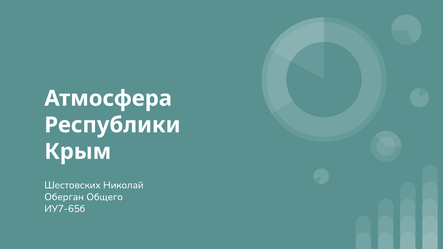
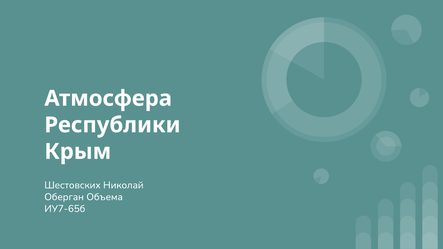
Общего: Общего -> Объема (105, 197)
